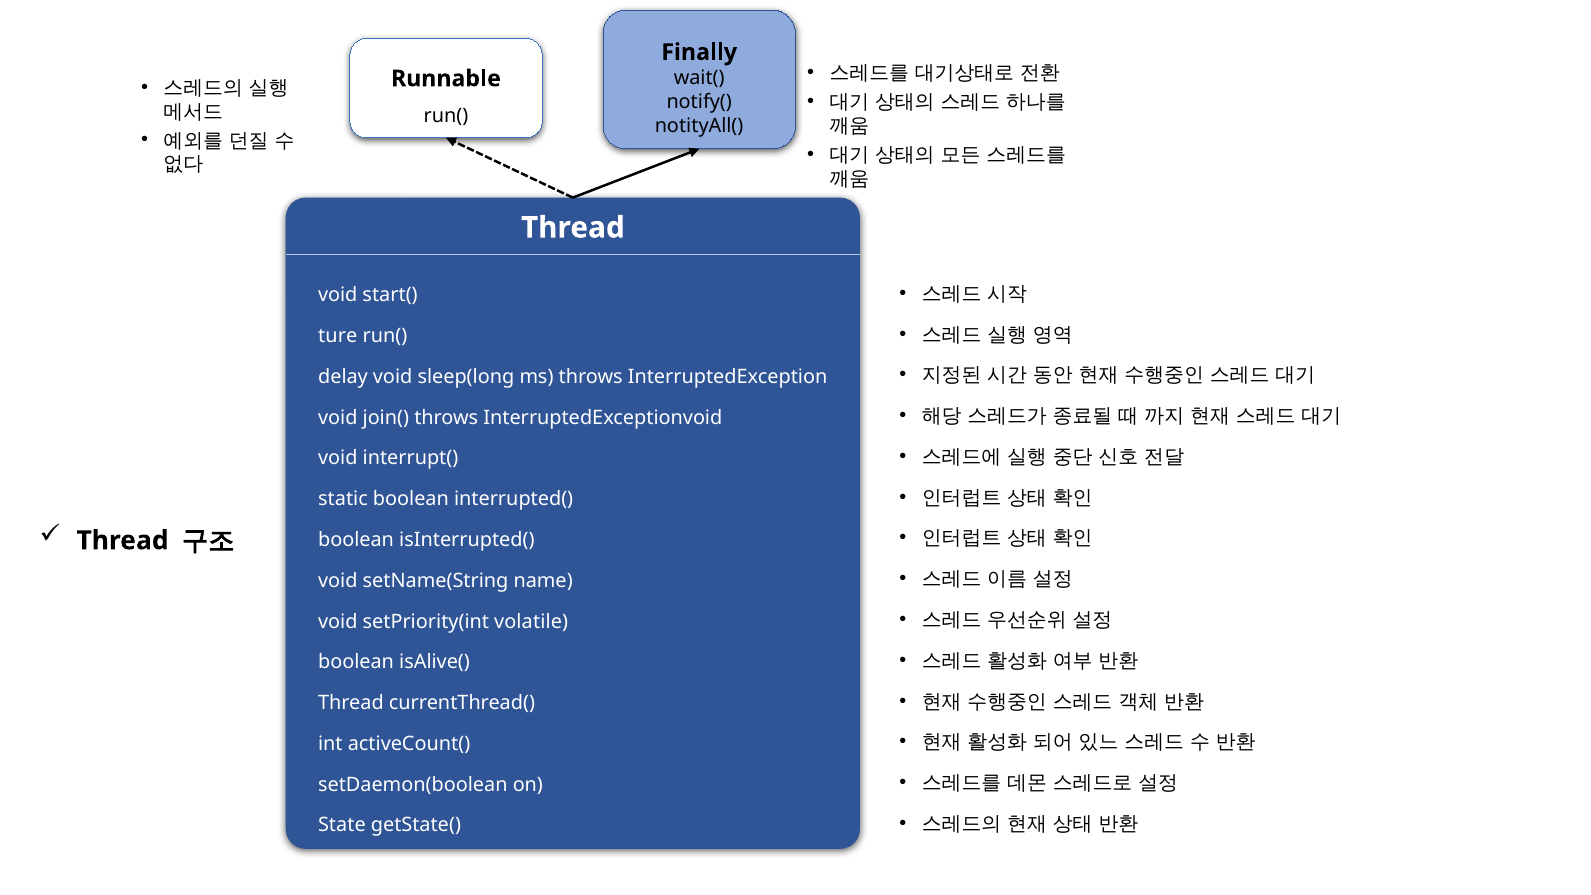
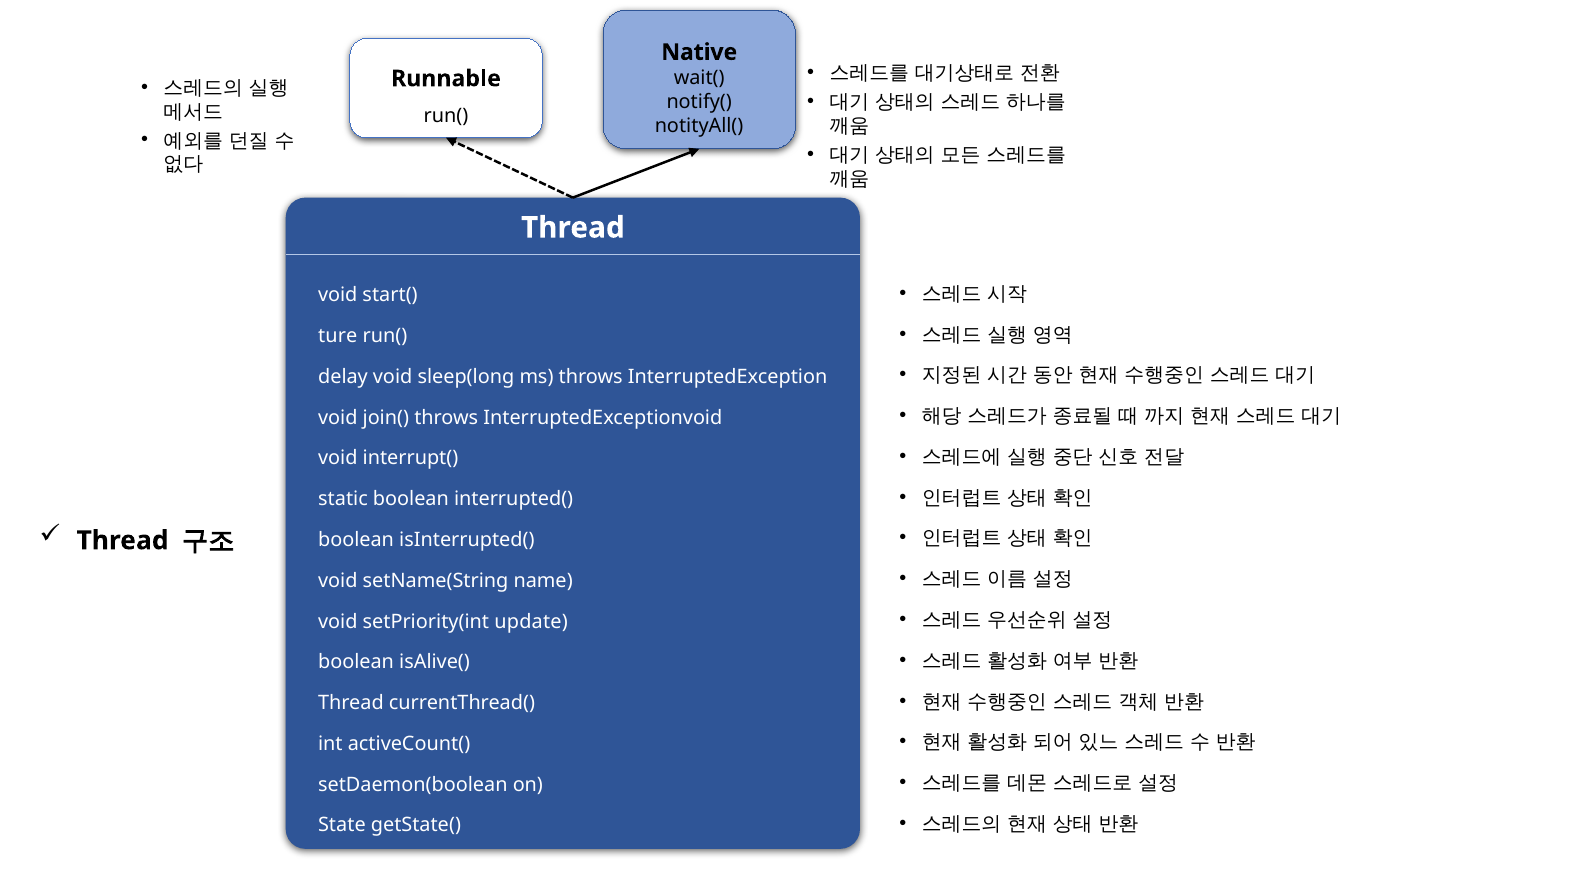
Finally: Finally -> Native (699, 52)
volatile: volatile -> update (531, 621)
